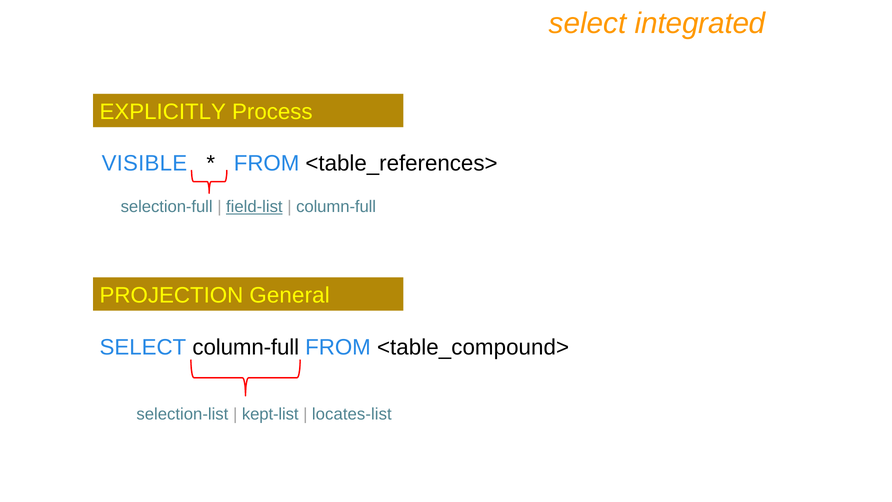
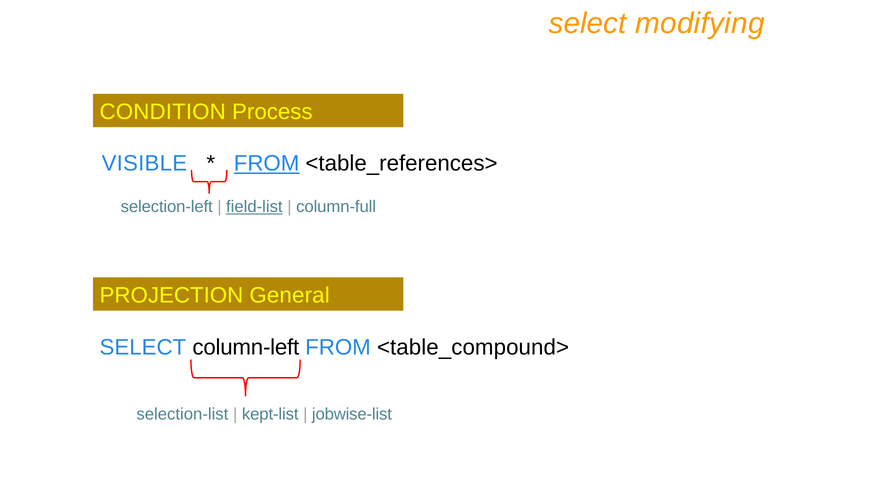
integrated: integrated -> modifying (700, 23)
EXPLICITLY: EXPLICITLY -> CONDITION (163, 112)
FROM underline: none -> present (267, 163)
selection-full: selection-full -> selection-left (167, 207)
SELECT column-full: column-full -> column-left (246, 347)
locates-list: locates-list -> jobwise-list (352, 414)
